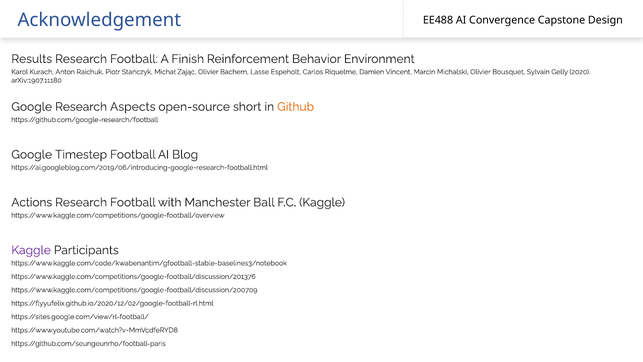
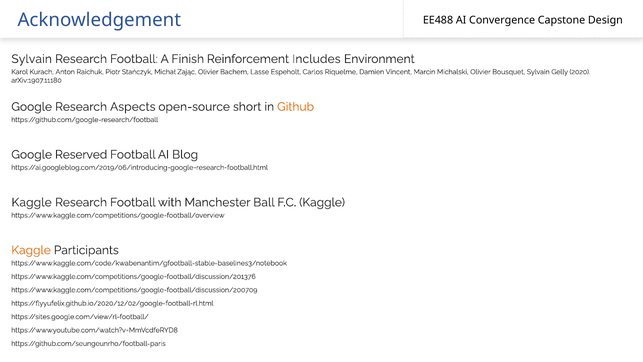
Results: Results -> Sylvain (32, 59)
Behavior: Behavior -> Includes (316, 59)
Timestep: Timestep -> Reserved (81, 154)
Actions: Actions -> Kaggle (32, 202)
Kaggle colour: purple -> orange (31, 250)
